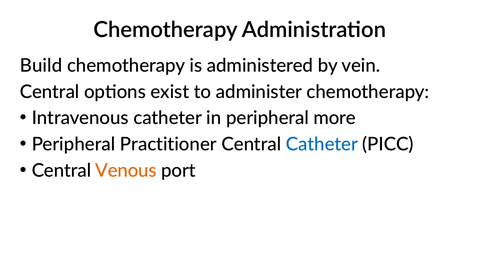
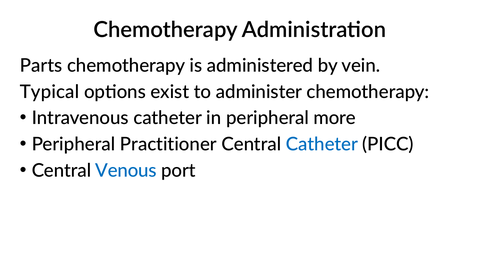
Build: Build -> Parts (41, 65)
Central: Central -> Typical (49, 92)
Venous colour: orange -> blue (126, 170)
